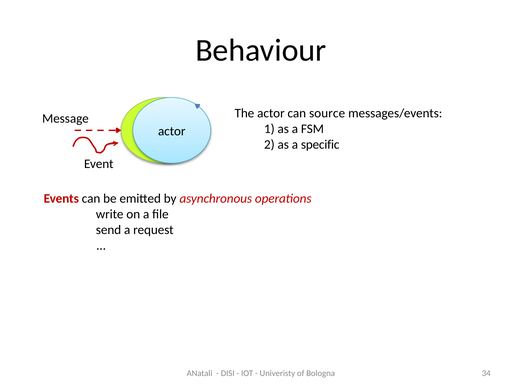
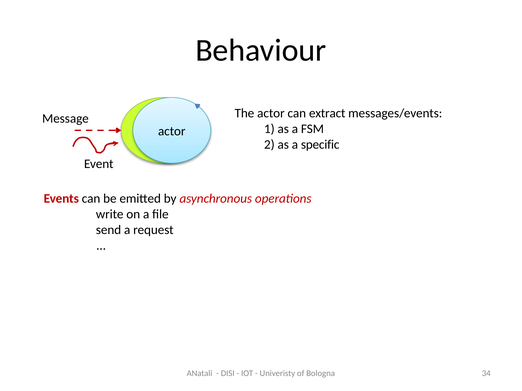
source: source -> extract (327, 113)
